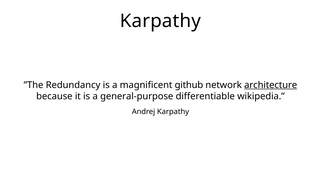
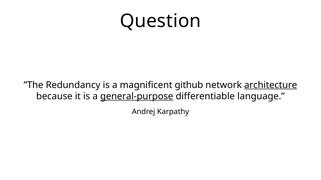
Karpathy: Karpathy -> Question (160, 21)
general-purpose underline: none -> present (137, 97)
wikipedia: wikipedia -> language (261, 97)
